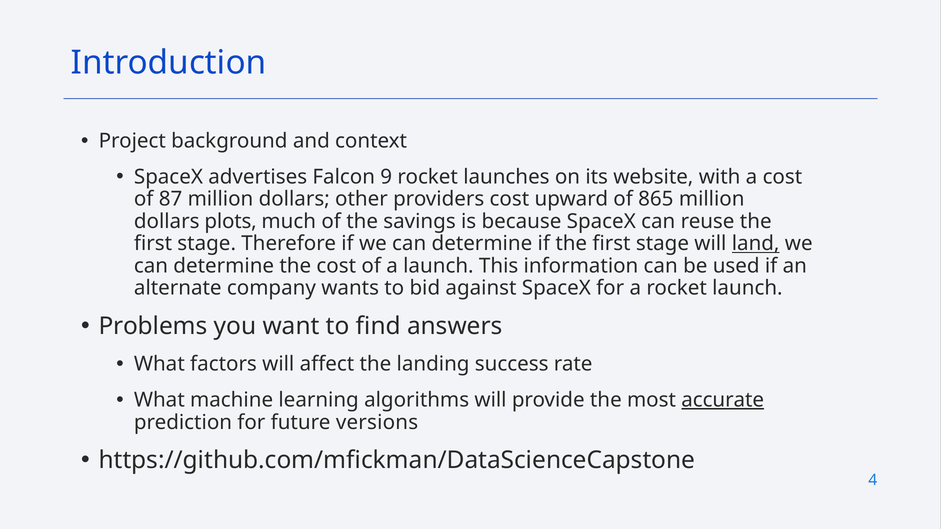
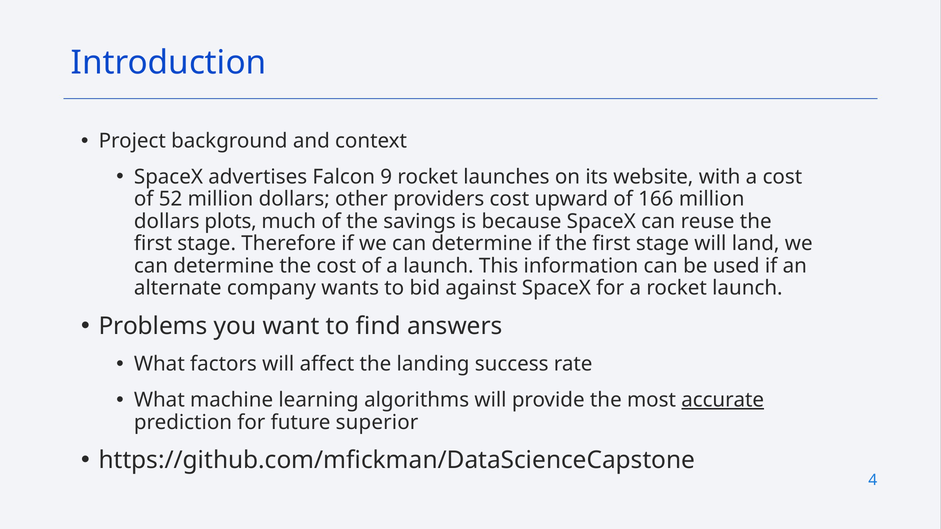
87: 87 -> 52 (171, 199)
865: 865 -> 166 (656, 199)
land underline: present -> none (756, 244)
versions: versions -> superior (377, 422)
